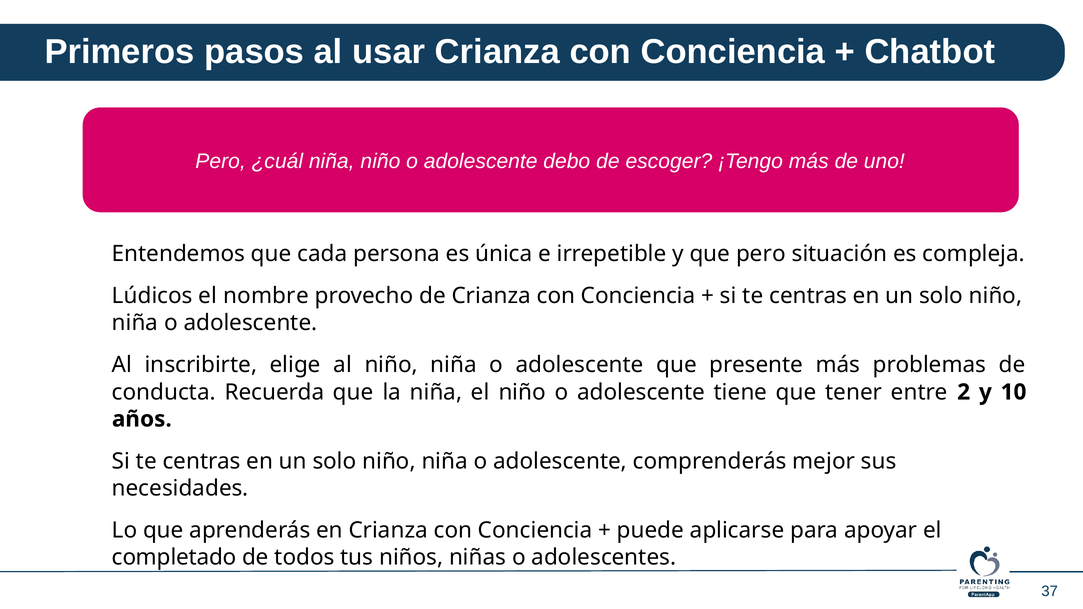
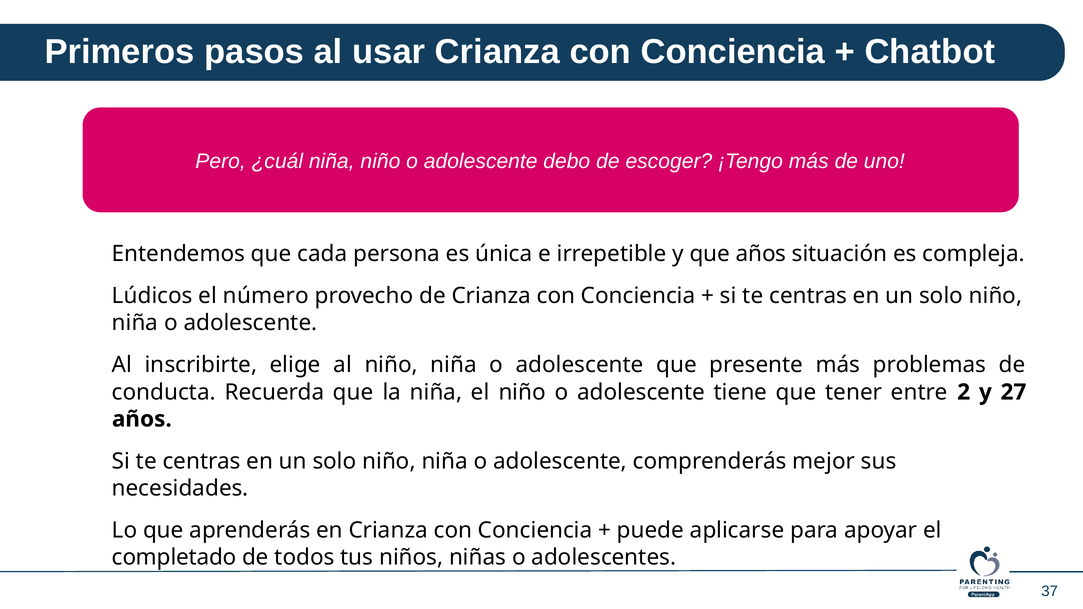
que pero: pero -> años (761, 254)
nombre: nombre -> número (266, 296)
10: 10 -> 27 (1013, 392)
